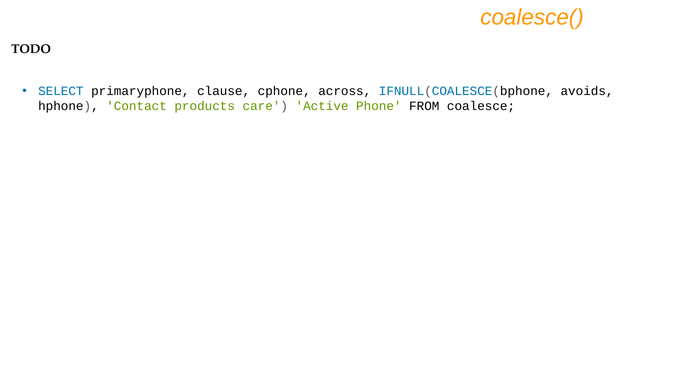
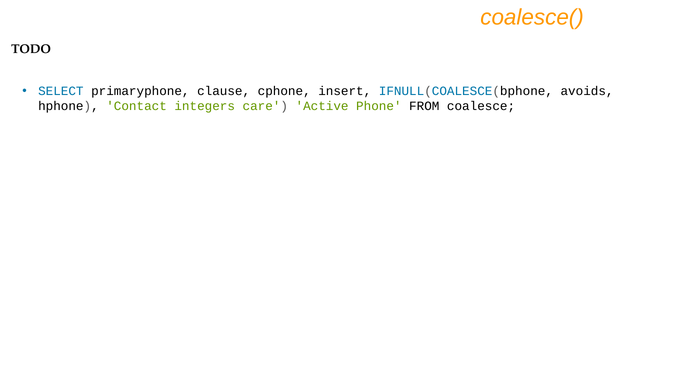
across: across -> insert (345, 91)
products: products -> integers (205, 106)
